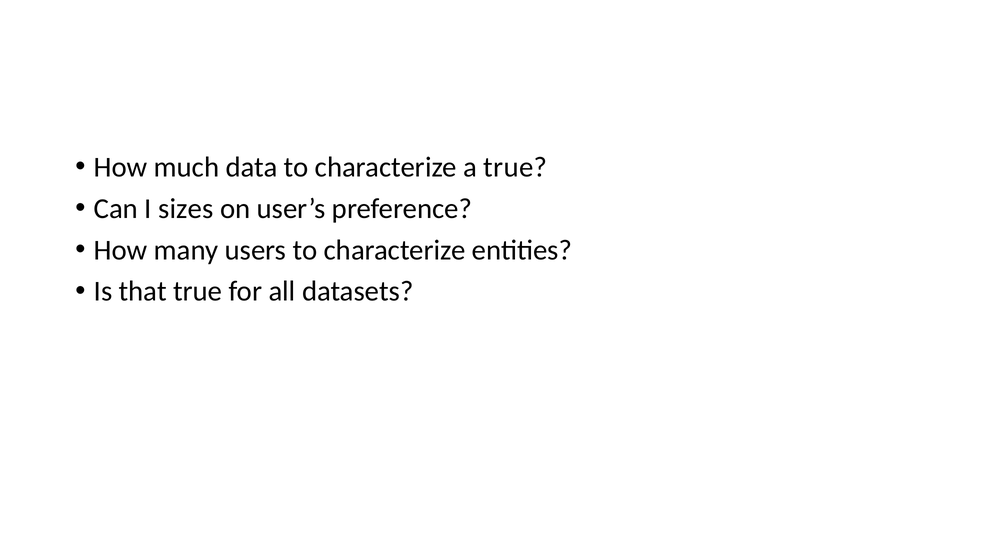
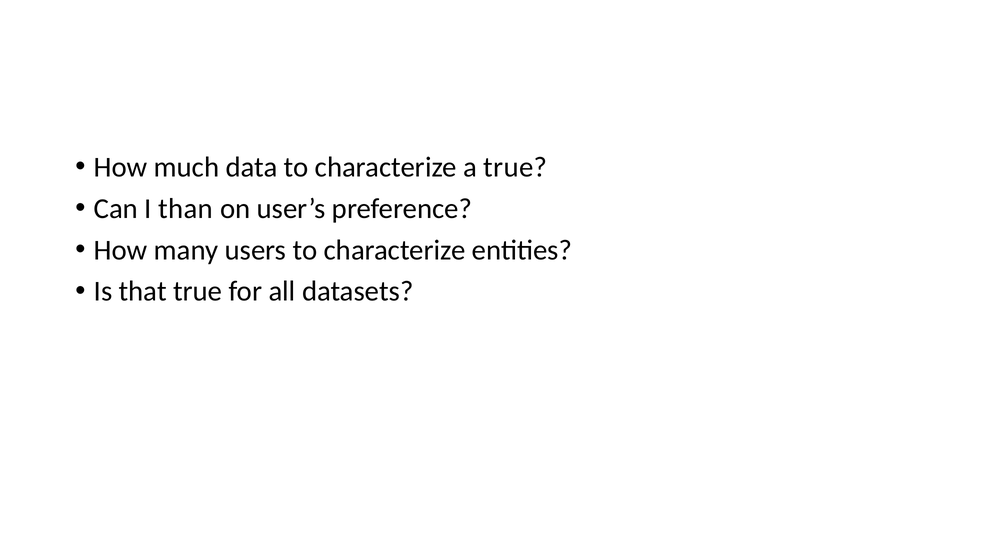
sizes: sizes -> than (186, 208)
